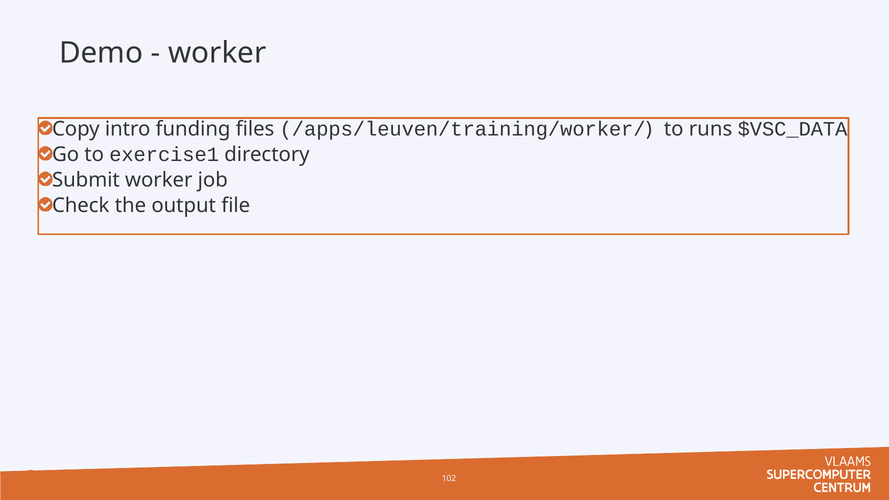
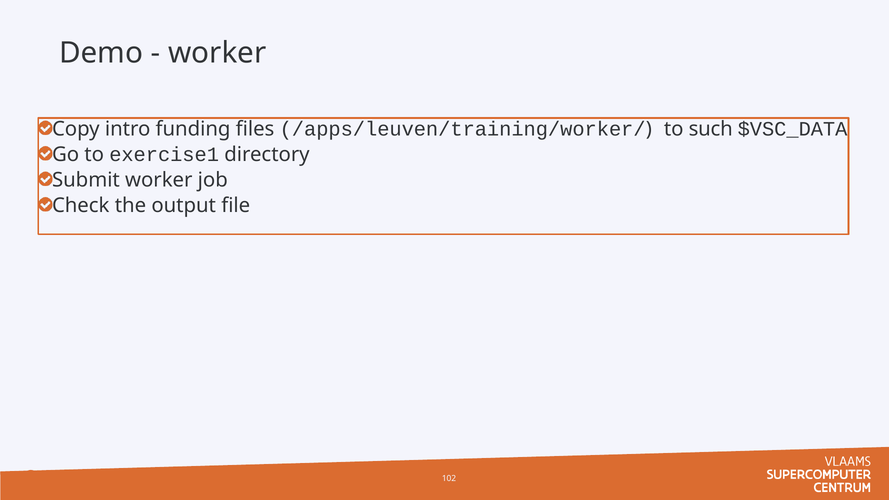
runs: runs -> such (711, 129)
